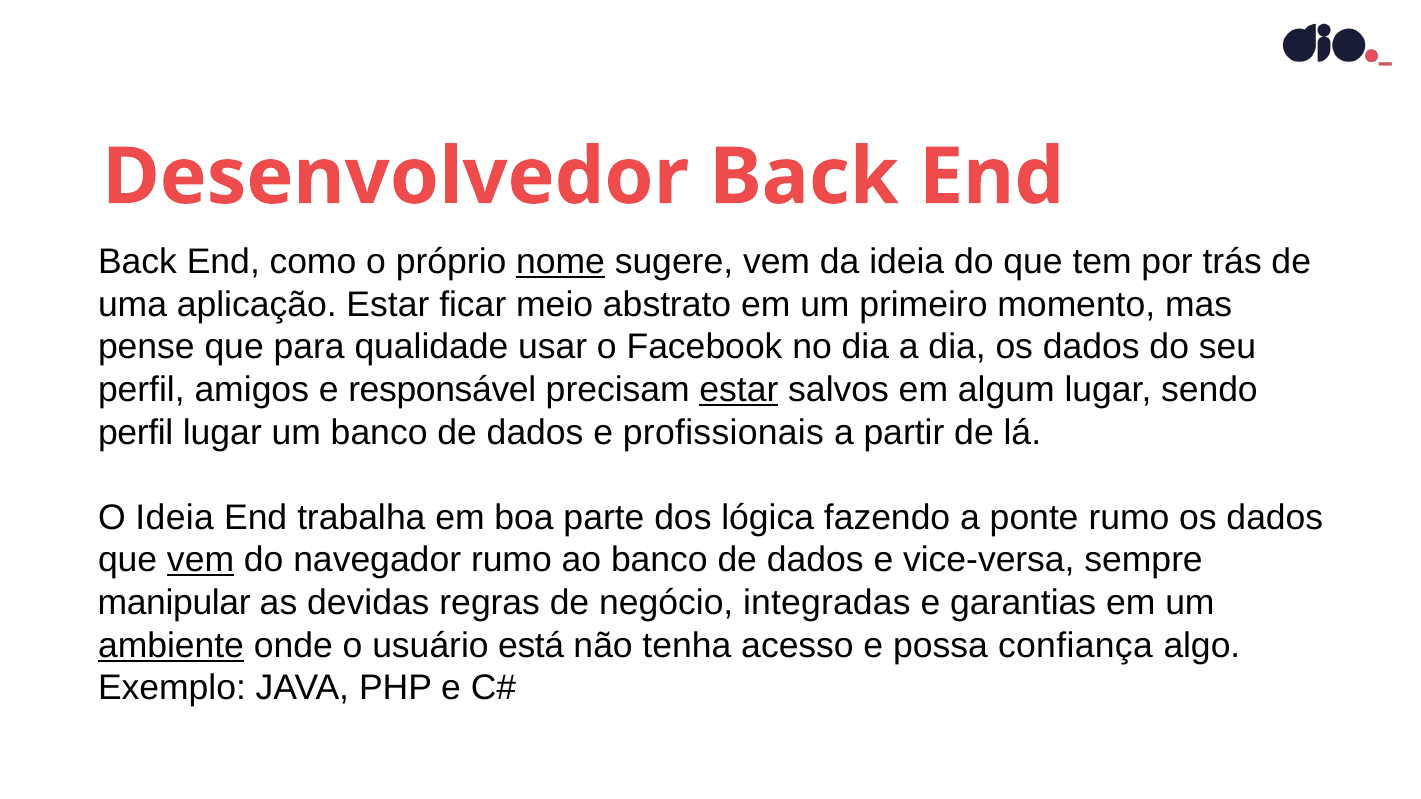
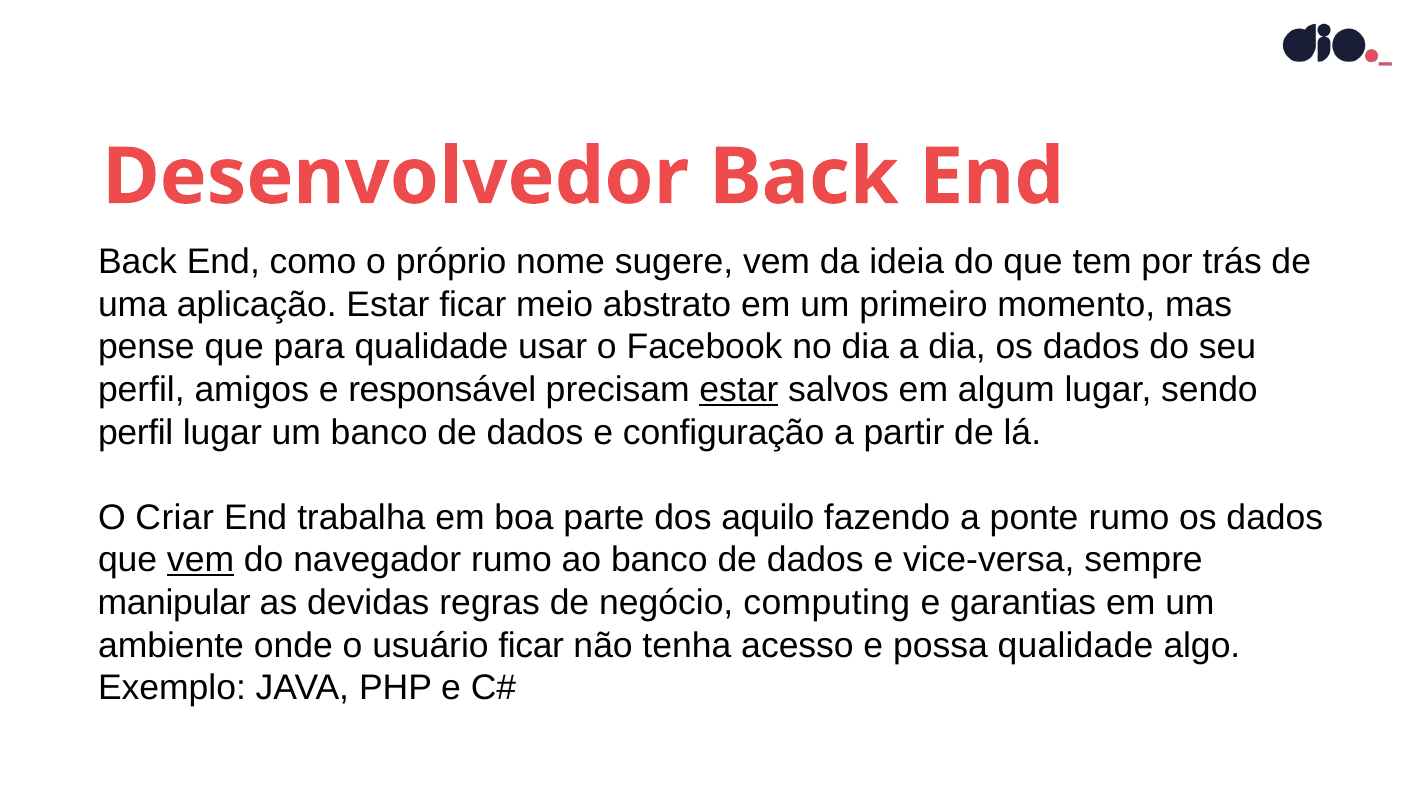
nome underline: present -> none (561, 262)
profissionais: profissionais -> configuração (724, 432)
O Ideia: Ideia -> Criar (175, 518)
lógica: lógica -> aquilo (768, 518)
integradas: integradas -> computing (827, 603)
ambiente underline: present -> none (171, 646)
usuário está: está -> ficar (531, 646)
possa confiança: confiança -> qualidade (1076, 646)
